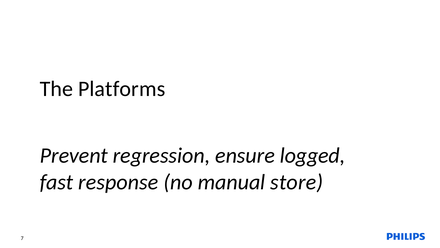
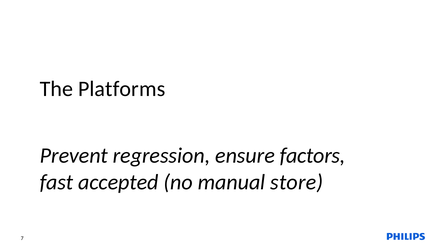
logged: logged -> factors (313, 155)
response: response -> accepted (118, 182)
